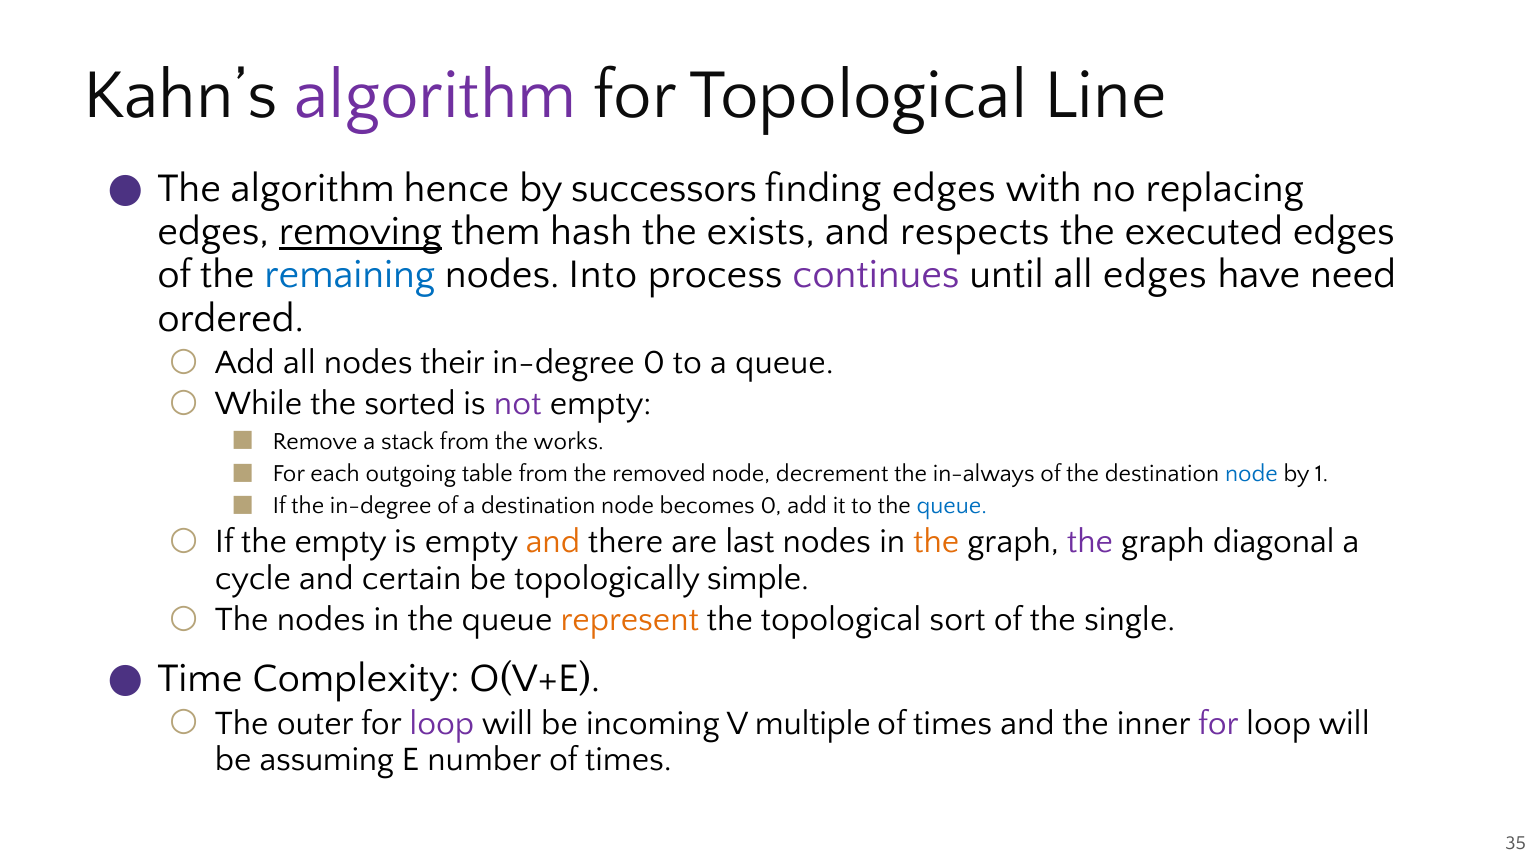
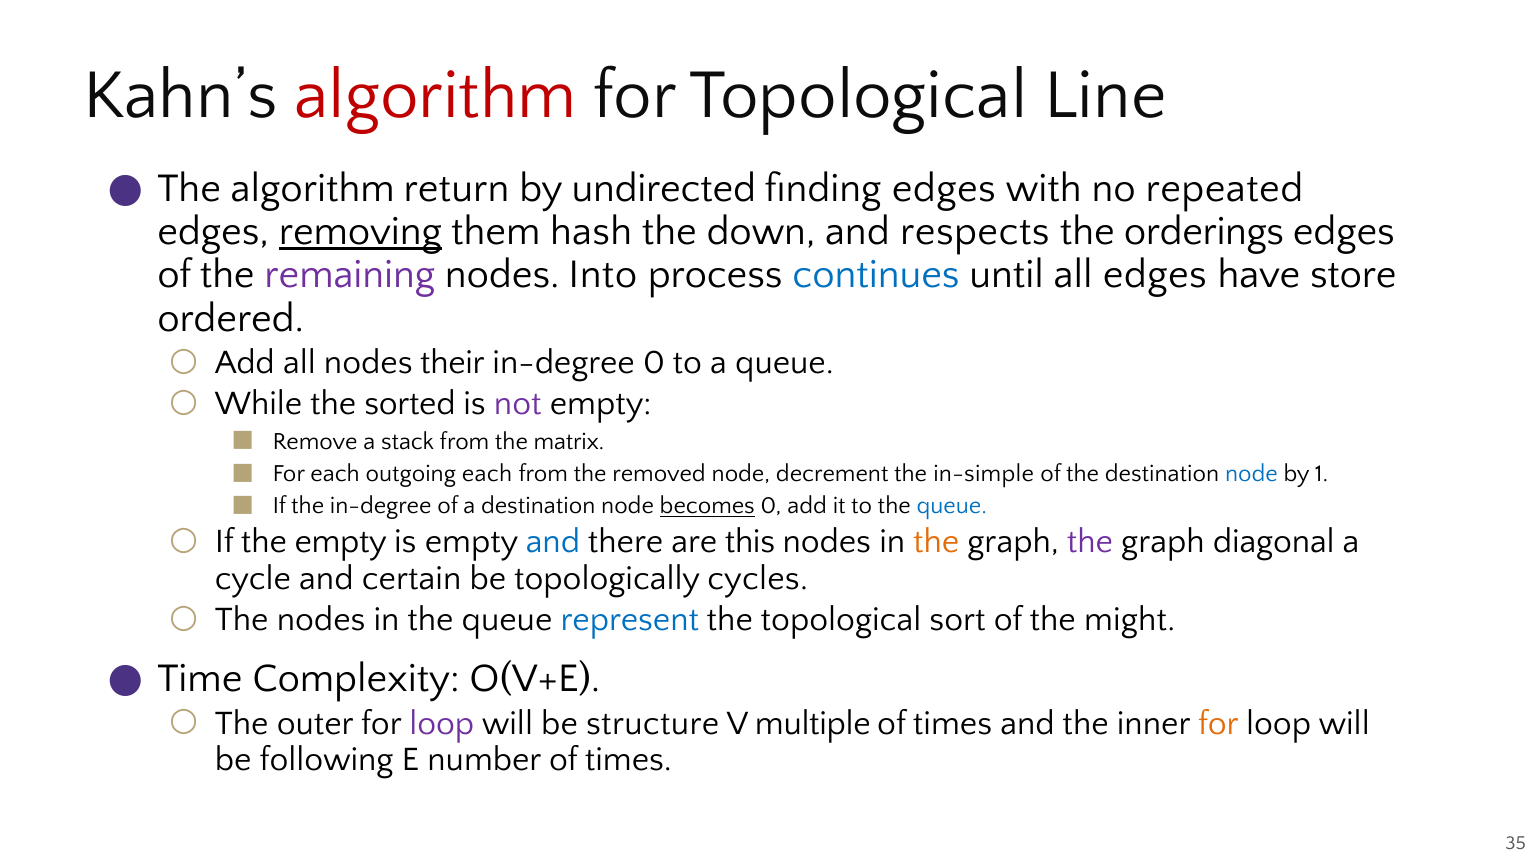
algorithm colour: purple -> red (436, 94)
hence: hence -> return (456, 188)
successors: successors -> undirected (664, 188)
replacing: replacing -> repeated (1225, 188)
exists: exists -> down (761, 231)
executed: executed -> orderings (1204, 231)
remaining colour: blue -> purple (350, 274)
continues colour: purple -> blue (876, 274)
need: need -> store (1353, 274)
works: works -> matrix (569, 441)
outgoing table: table -> each (487, 473)
in-always: in-always -> in-simple (984, 473)
becomes underline: none -> present (707, 506)
and colour: orange -> blue (553, 542)
last: last -> this (750, 542)
simple: simple -> cycles (758, 578)
represent colour: orange -> blue (630, 619)
single: single -> might (1130, 619)
incoming: incoming -> structure (653, 723)
for colour: purple -> orange (1218, 723)
assuming: assuming -> following (327, 759)
